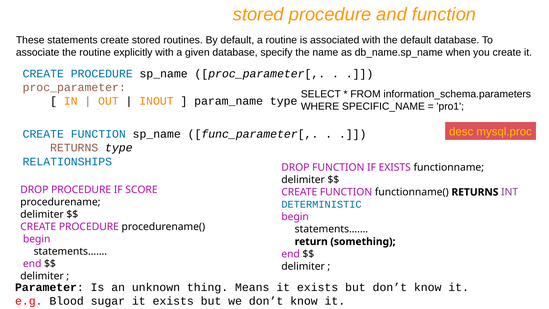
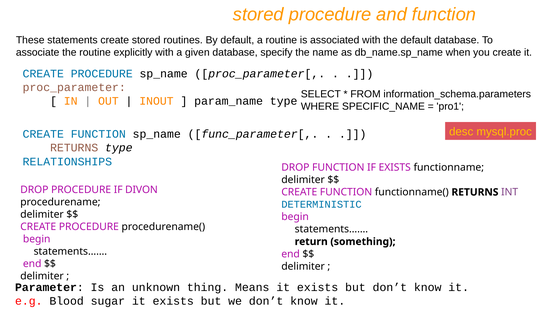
SCORE: SCORE -> DIVON (141, 190)
